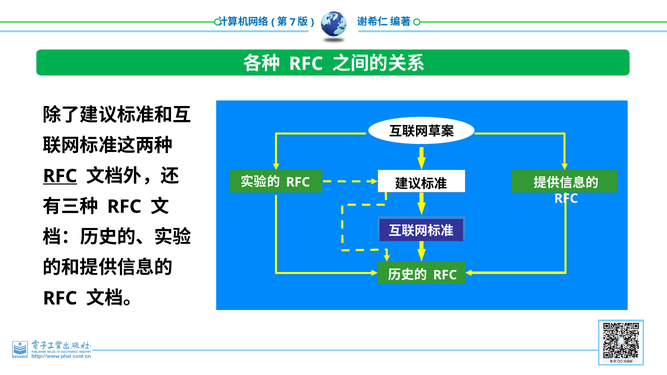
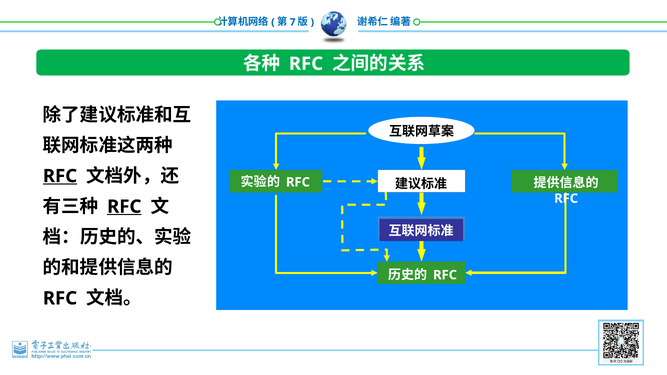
RFC underline: none -> present (124, 207)
